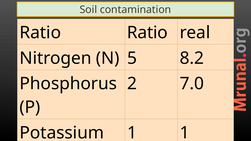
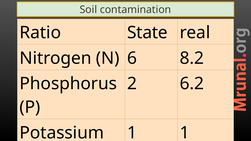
Ratio Ratio: Ratio -> State (147, 33)
5: 5 -> 6 (132, 58)
7.0: 7.0 -> 6.2 (192, 84)
